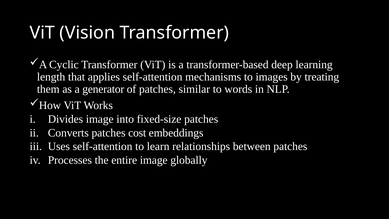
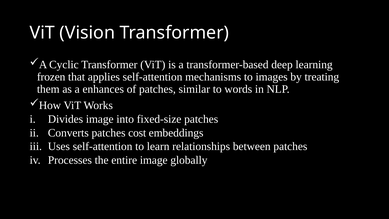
length: length -> frozen (51, 77)
generator: generator -> enhances (103, 89)
